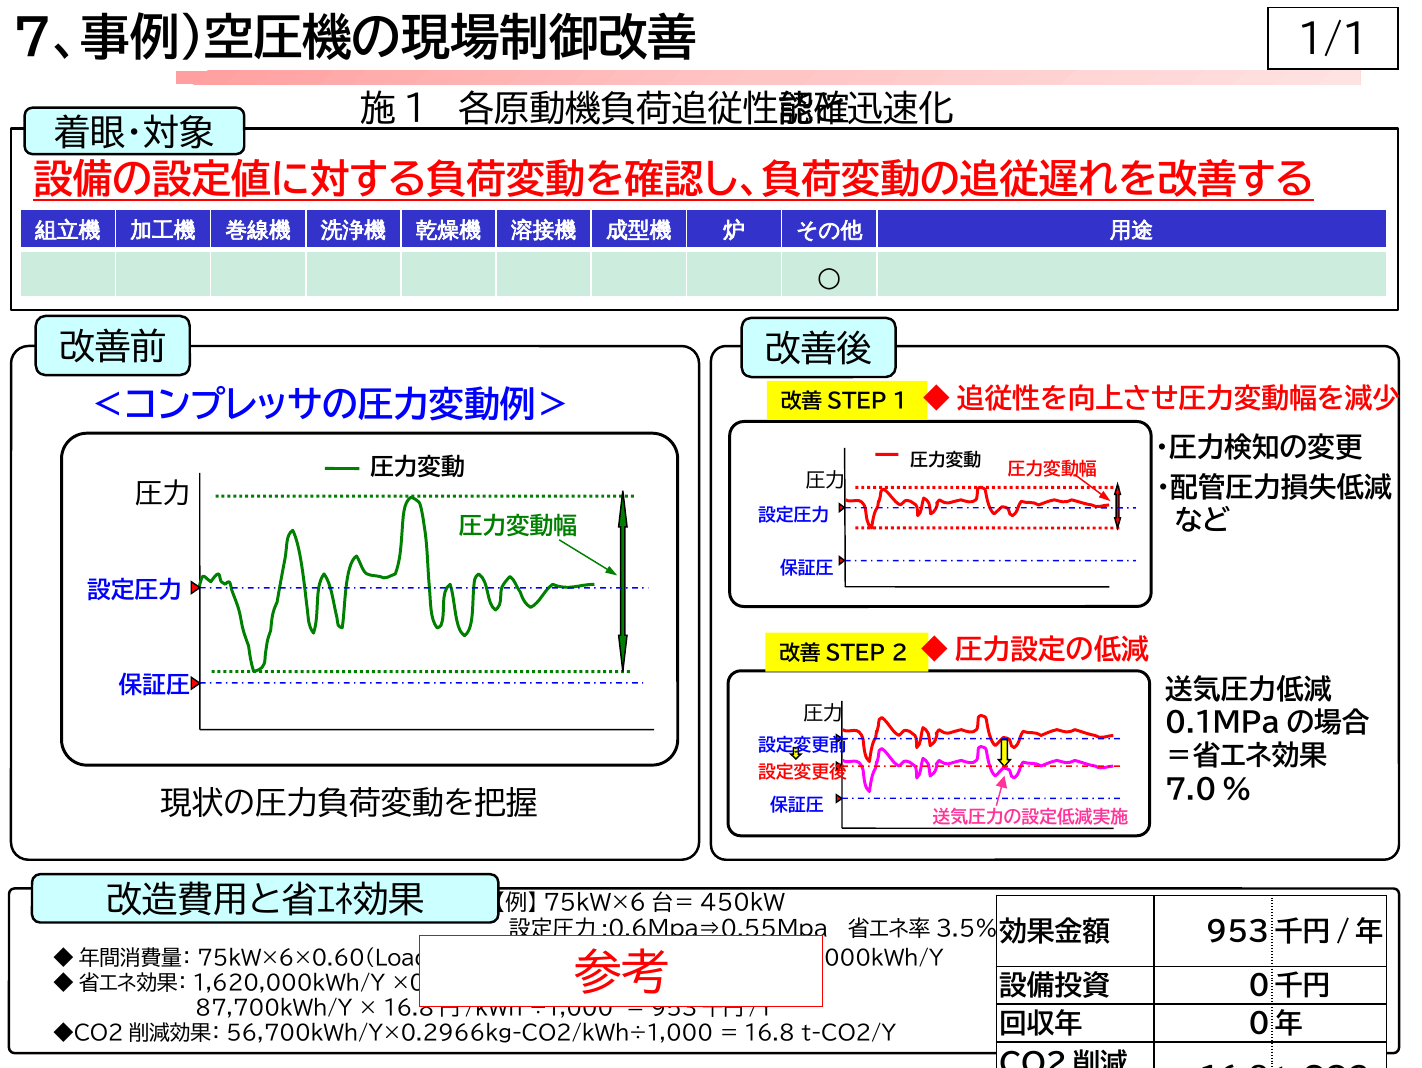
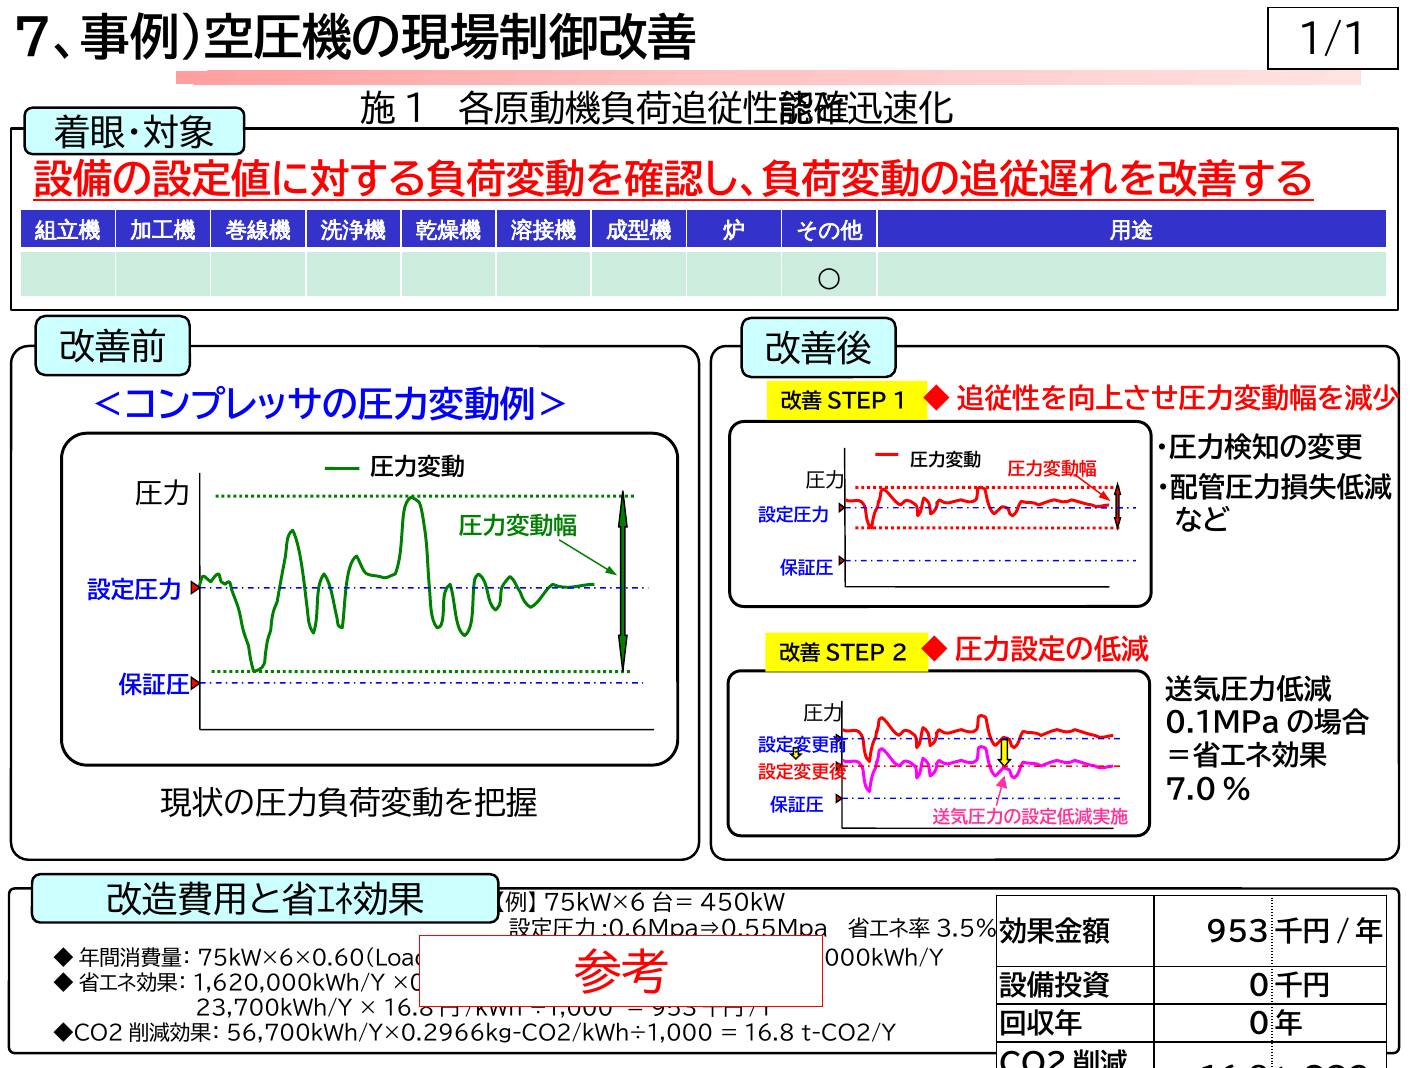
87,700kWh/Y: 87,700kWh/Y -> 23,700kWh/Y (274, 1008)
